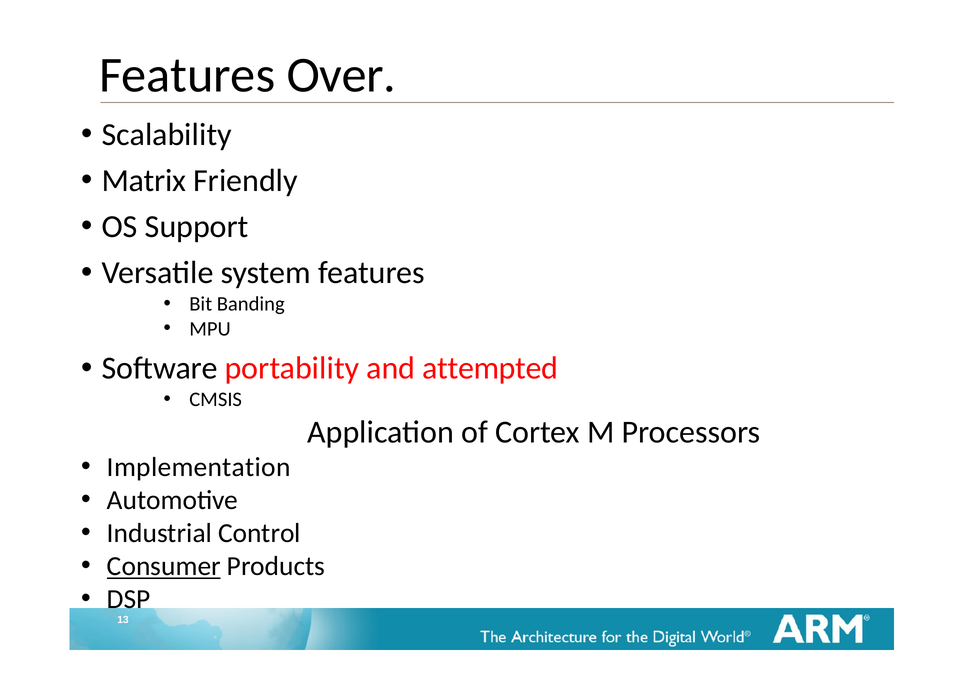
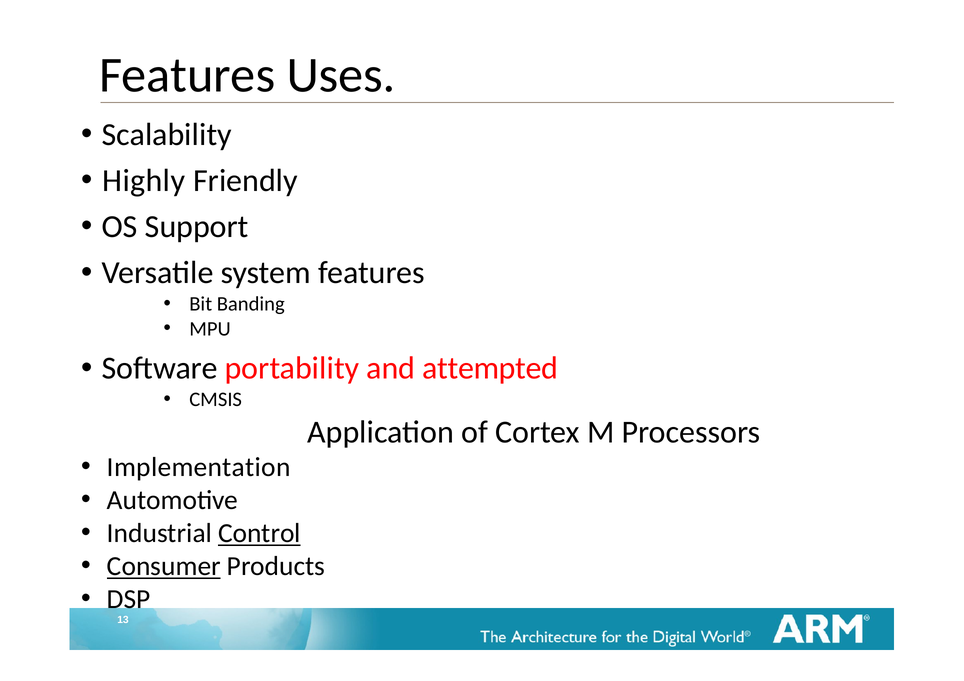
Over: Over -> Uses (341, 75)
Matrix: Matrix -> Highly (144, 181)
Control underline: none -> present (259, 533)
